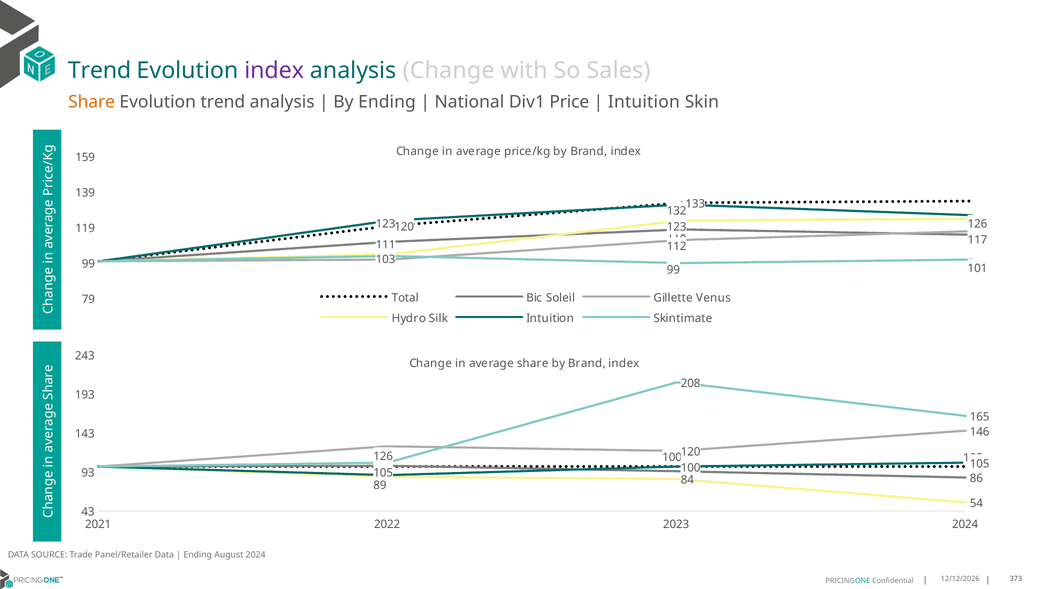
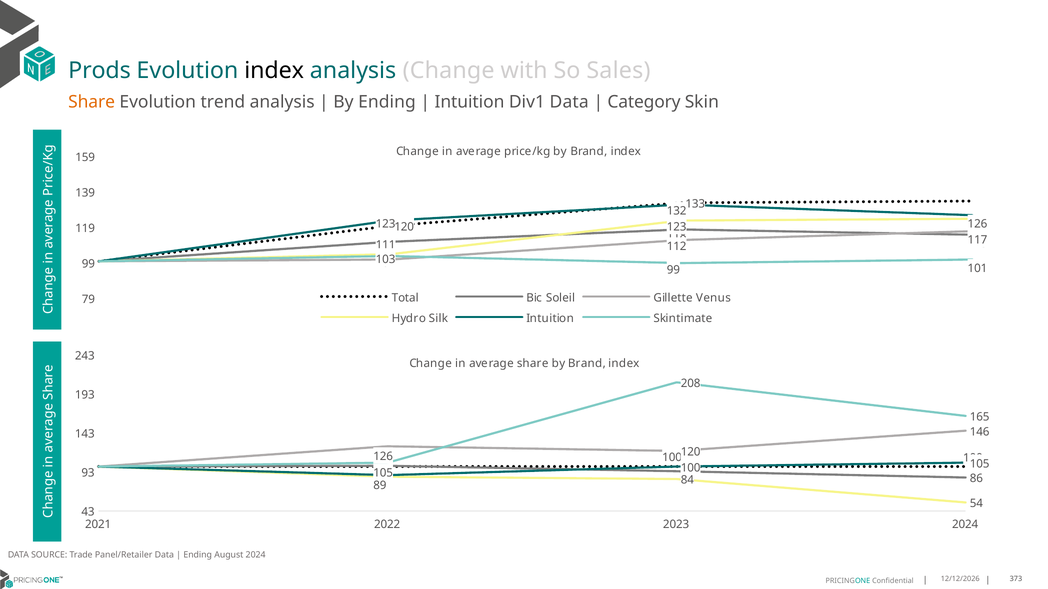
Trend: Trend -> Prods (100, 70)
index colour: purple -> black (274, 70)
National: National -> Intuition (469, 102)
Div1 Price: Price -> Data (569, 102)
Intuition: Intuition -> Category (644, 102)
